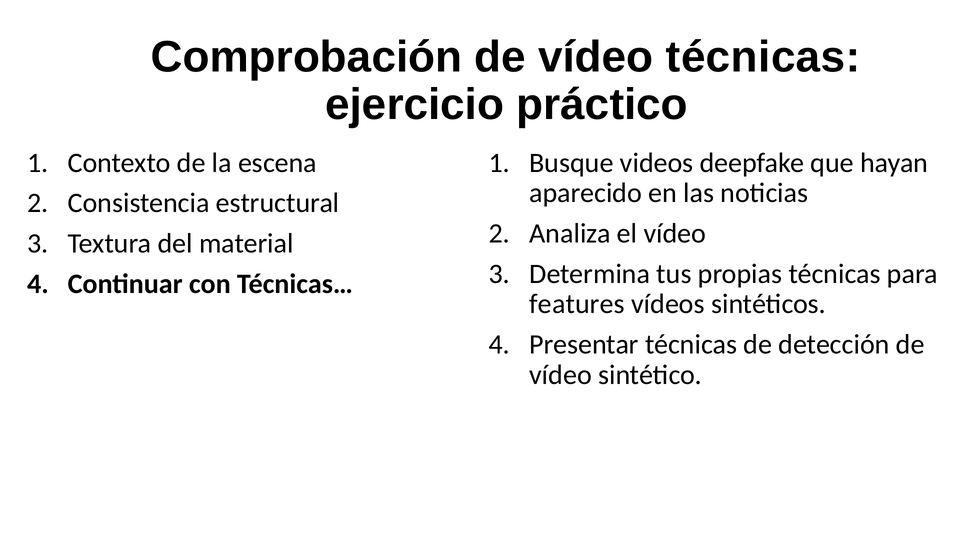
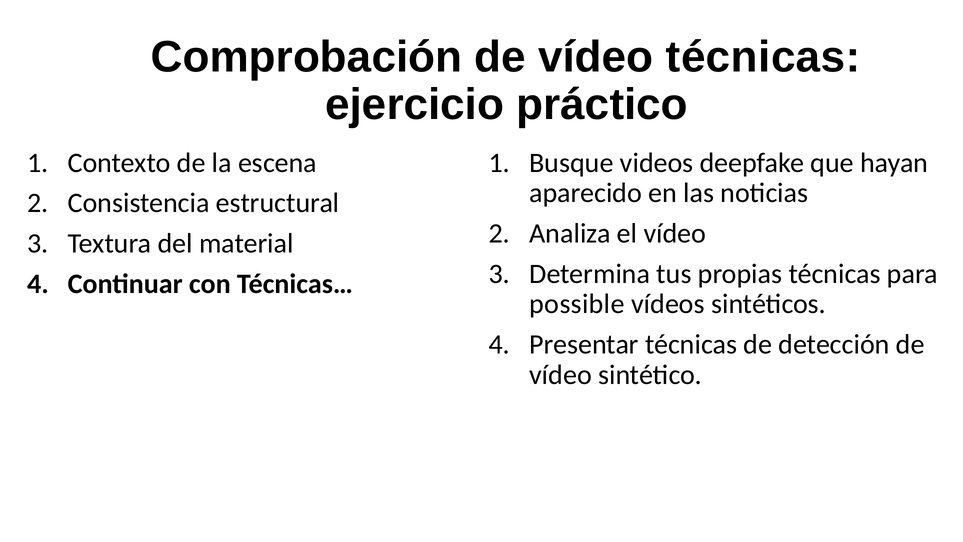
features: features -> possible (577, 304)
